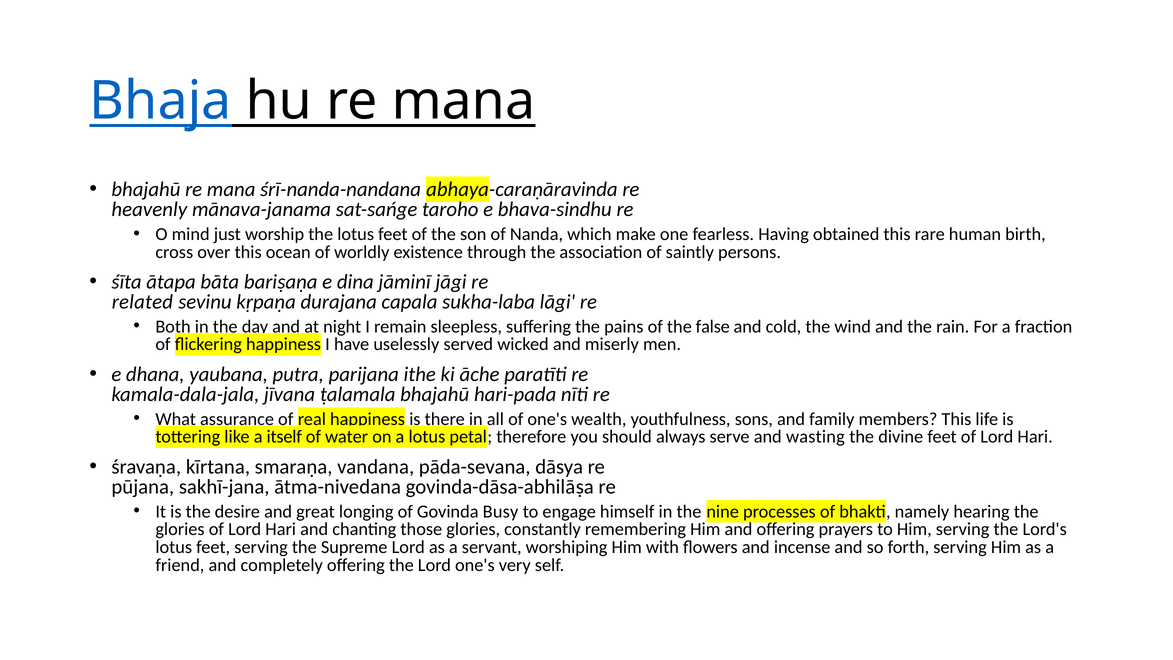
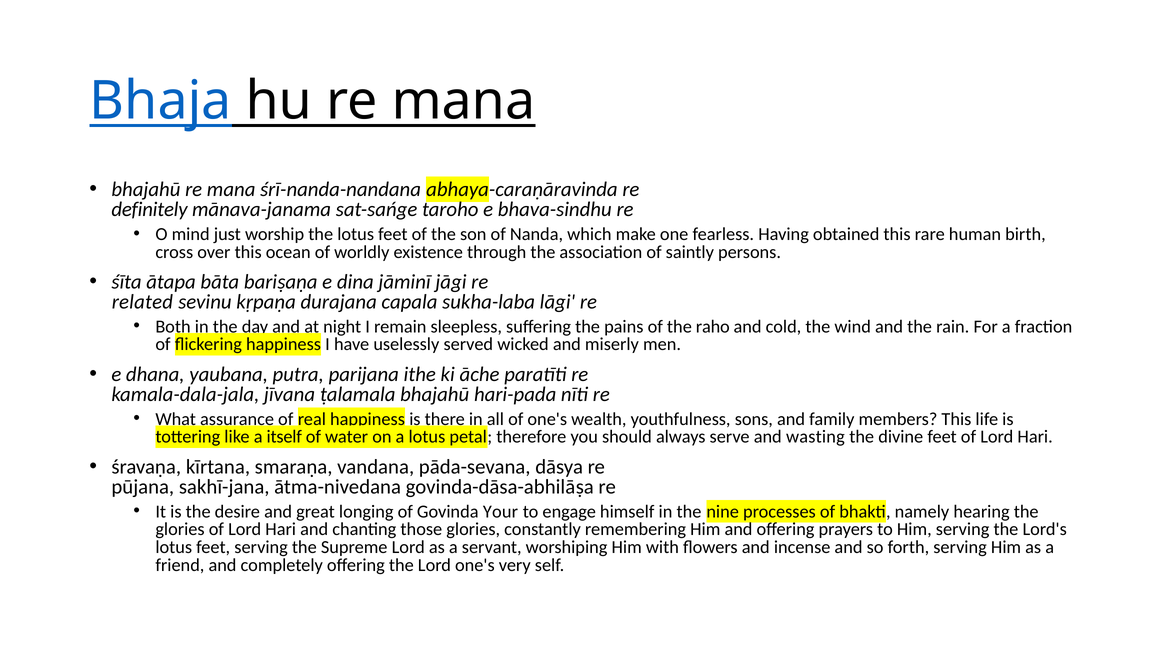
heavenly: heavenly -> definitely (149, 210)
false: false -> raho (713, 327)
Busy: Busy -> Your (501, 511)
